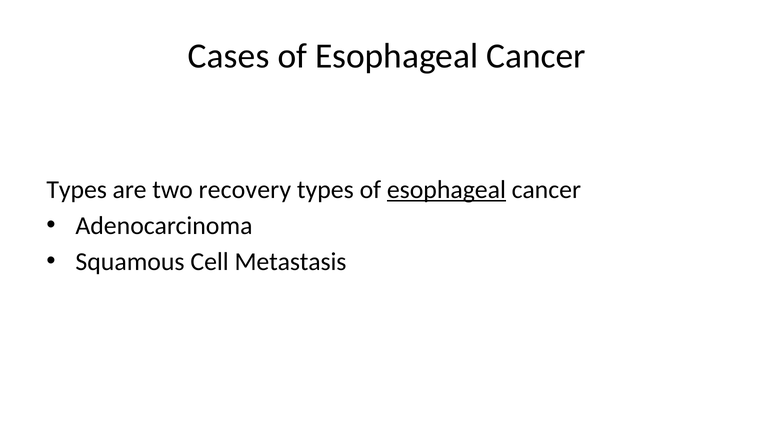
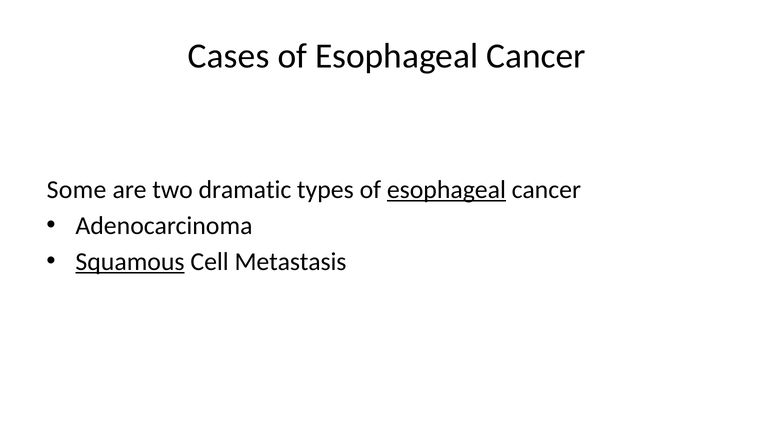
Types: Types -> Some (77, 190)
recovery: recovery -> dramatic (245, 190)
Squamous underline: none -> present (130, 262)
